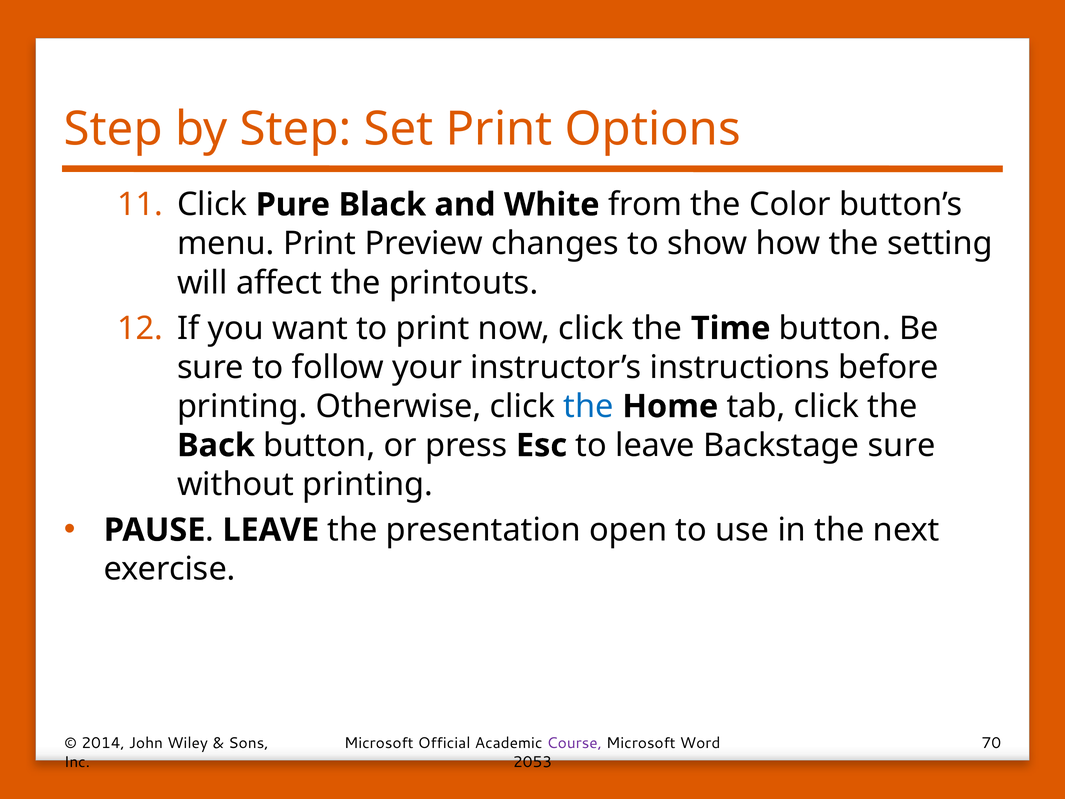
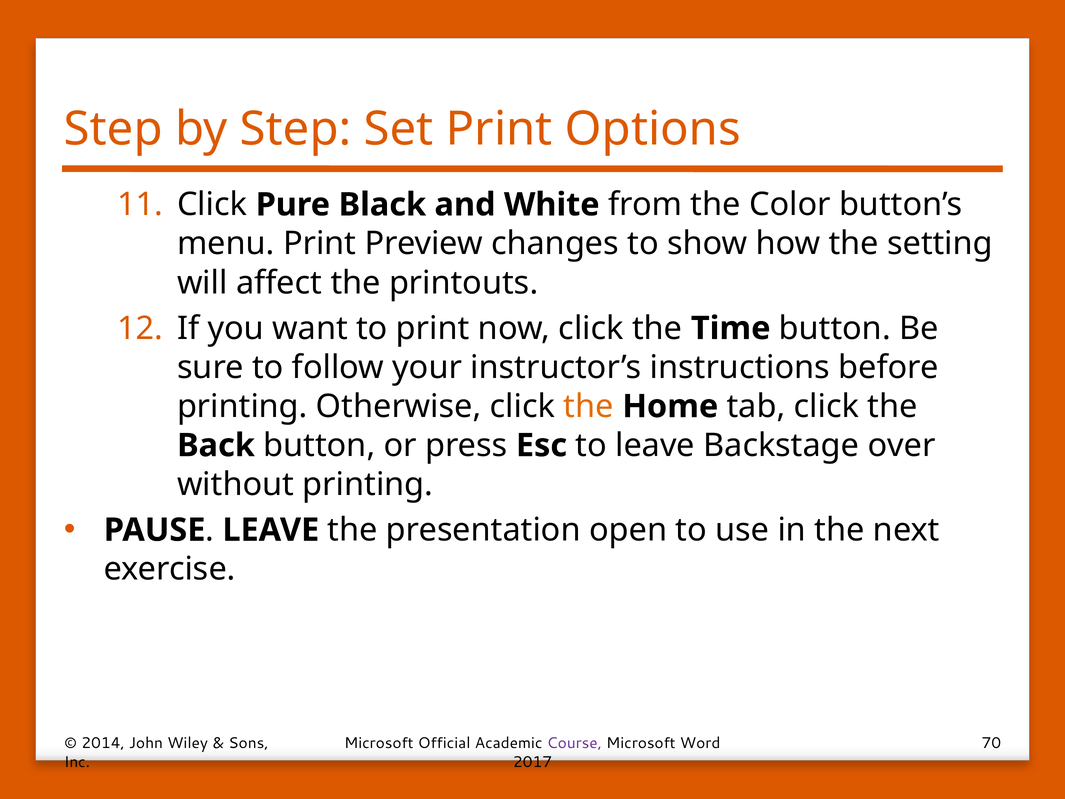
the colour: blue -> orange (588, 406)
Backstage sure: sure -> over (902, 445)
2053: 2053 -> 2017 (533, 762)
